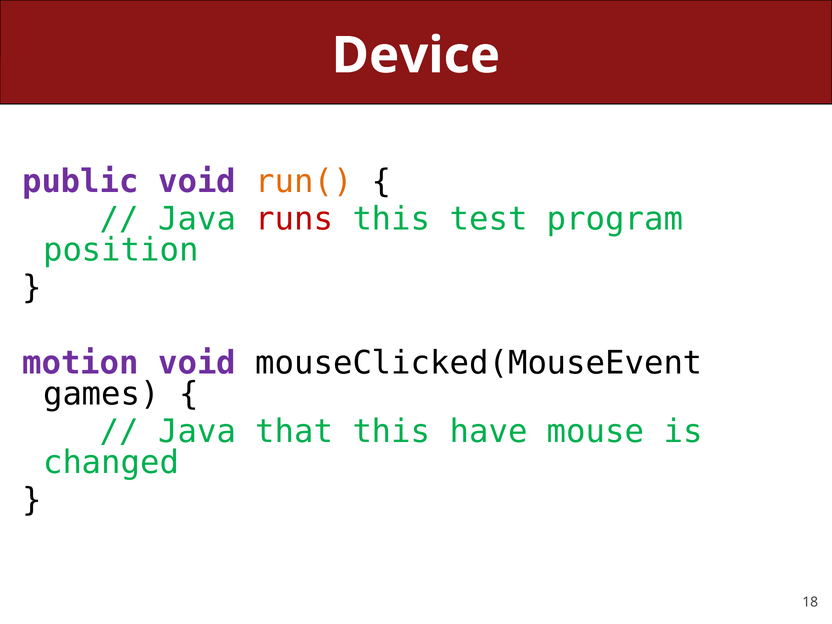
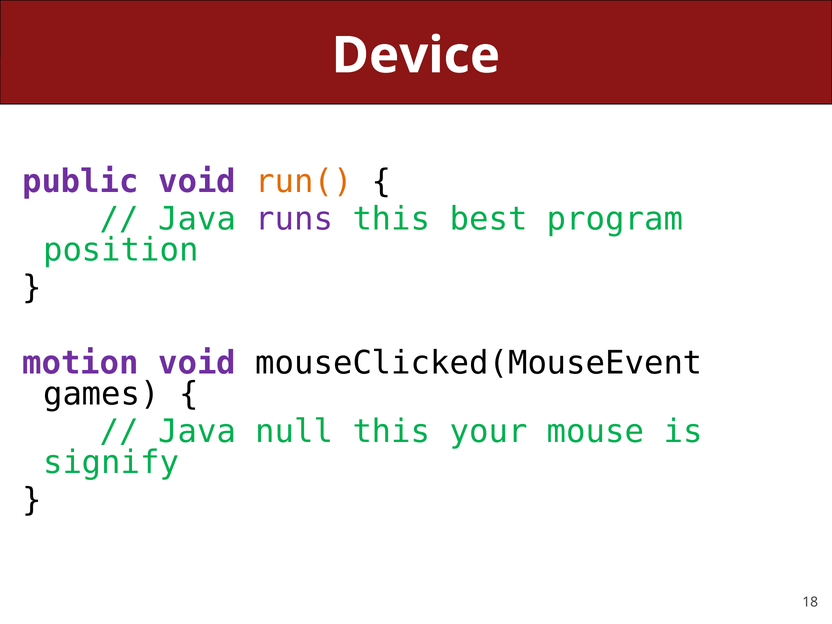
runs colour: red -> purple (294, 219)
test: test -> best (489, 219)
that: that -> null (294, 432)
have: have -> your (489, 432)
changed: changed -> signify (111, 463)
